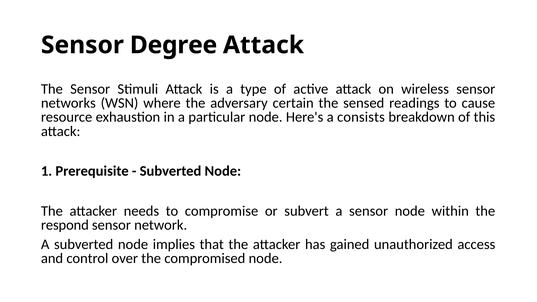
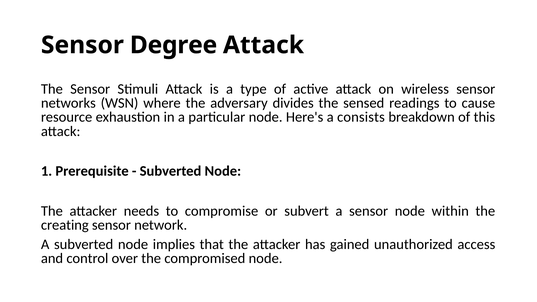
certain: certain -> divides (293, 103)
respond: respond -> creating (65, 225)
